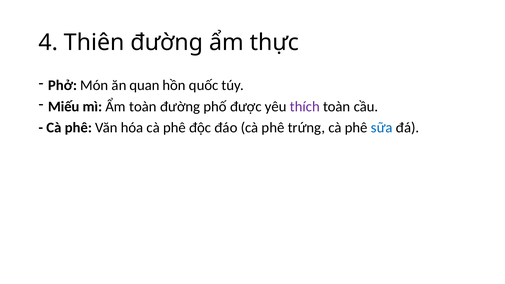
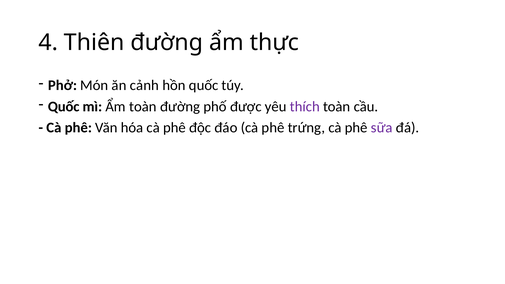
quan: quan -> cảnh (144, 85)
Miếu: Miếu -> Quốc (64, 107)
sữa colour: blue -> purple (382, 128)
